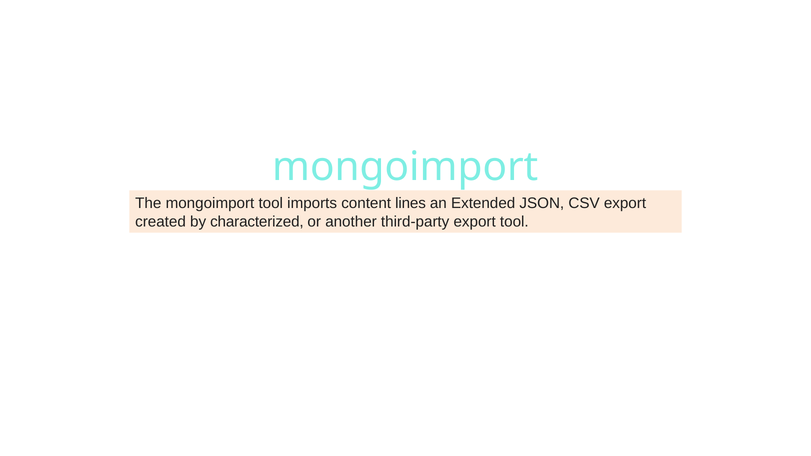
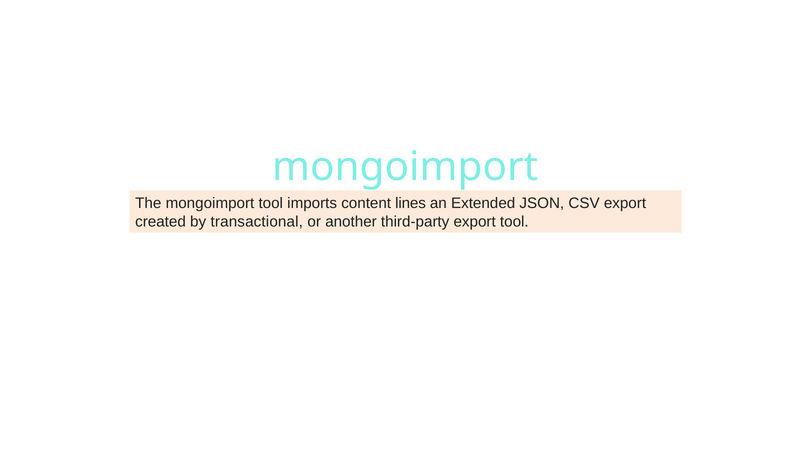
characterized: characterized -> transactional (257, 222)
